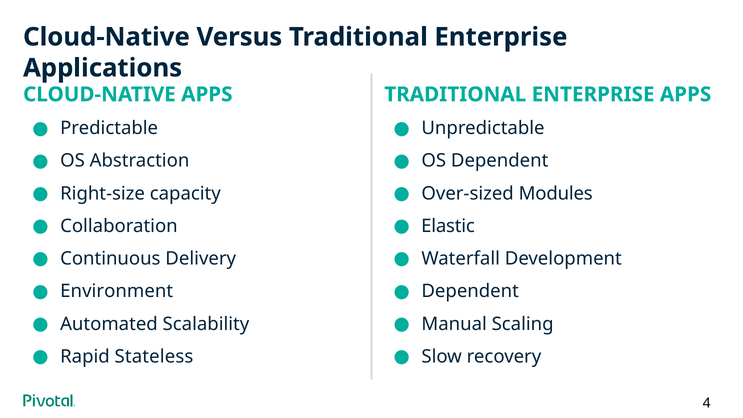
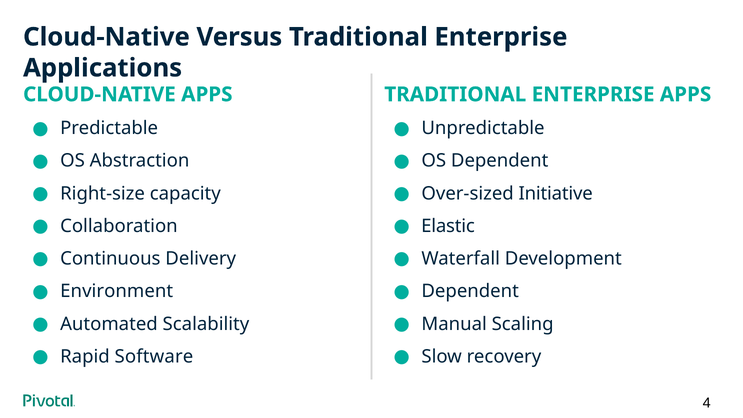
Modules: Modules -> Initiative (556, 193)
Stateless: Stateless -> Software (154, 356)
